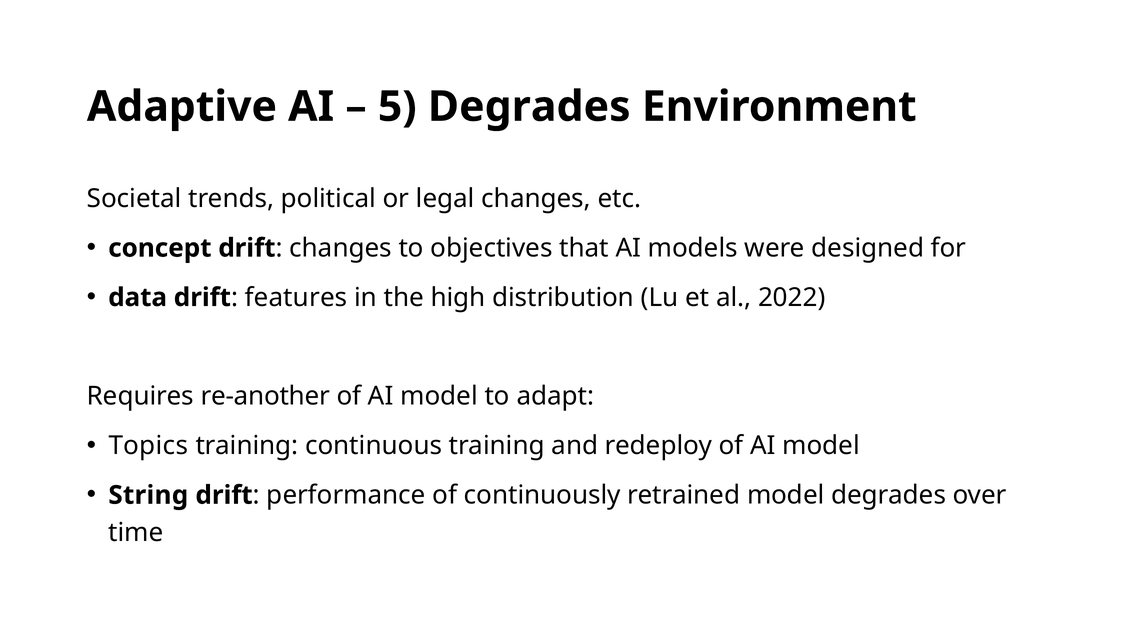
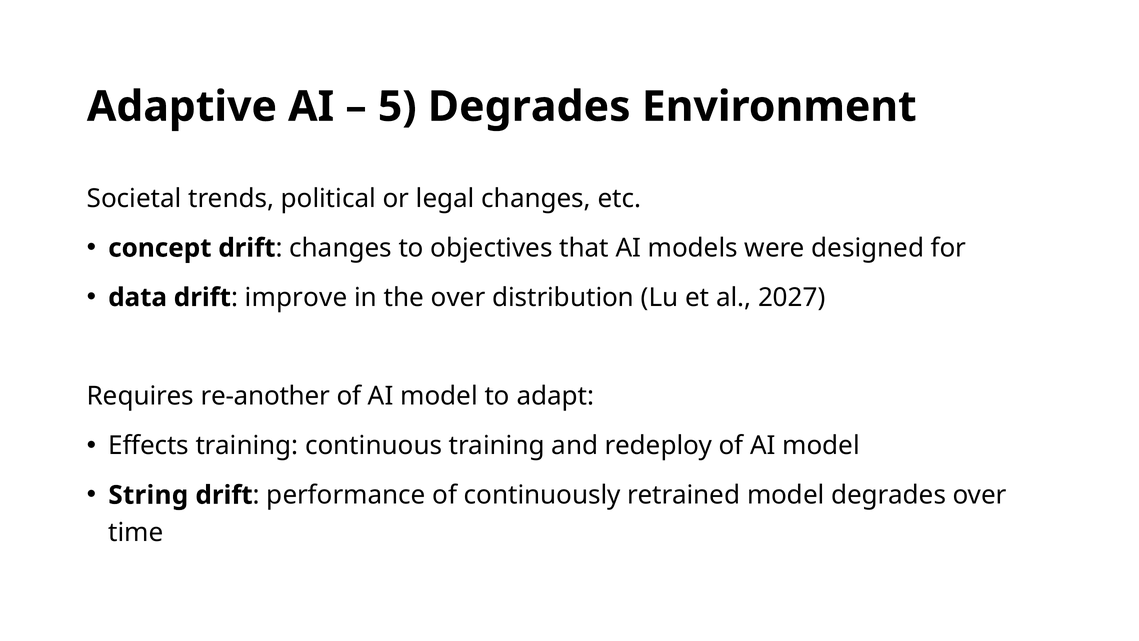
features: features -> improve (296, 297)
the high: high -> over (458, 297)
2022: 2022 -> 2027 (792, 297)
Topics: Topics -> Effects (149, 446)
